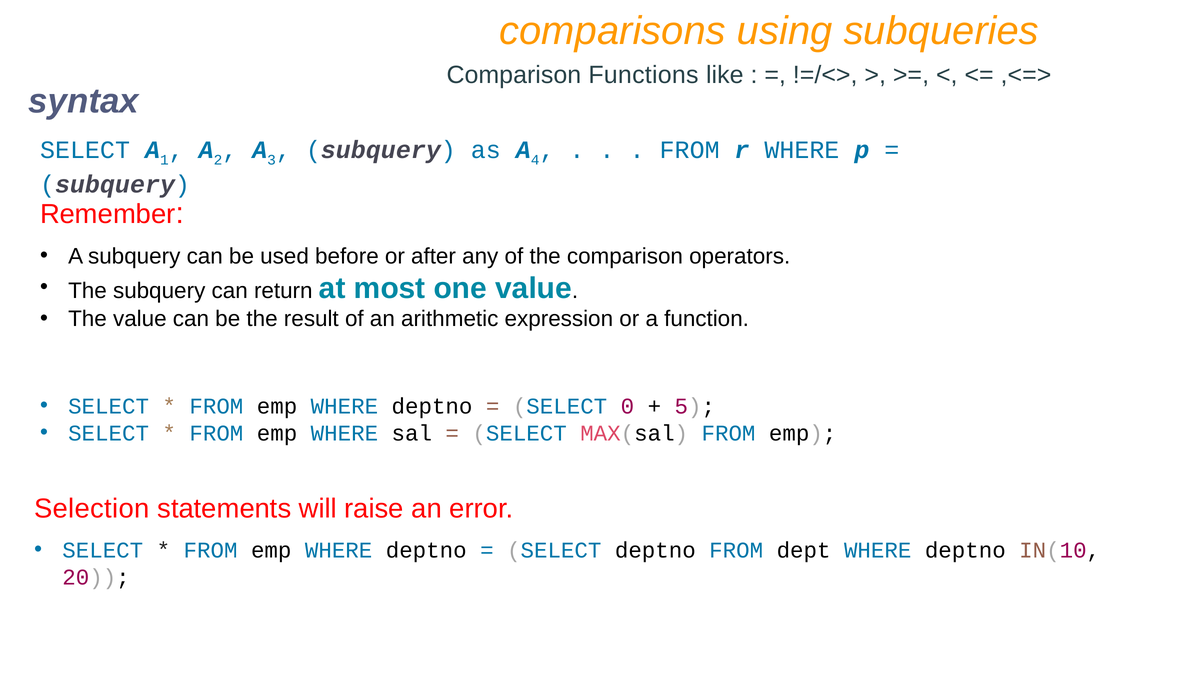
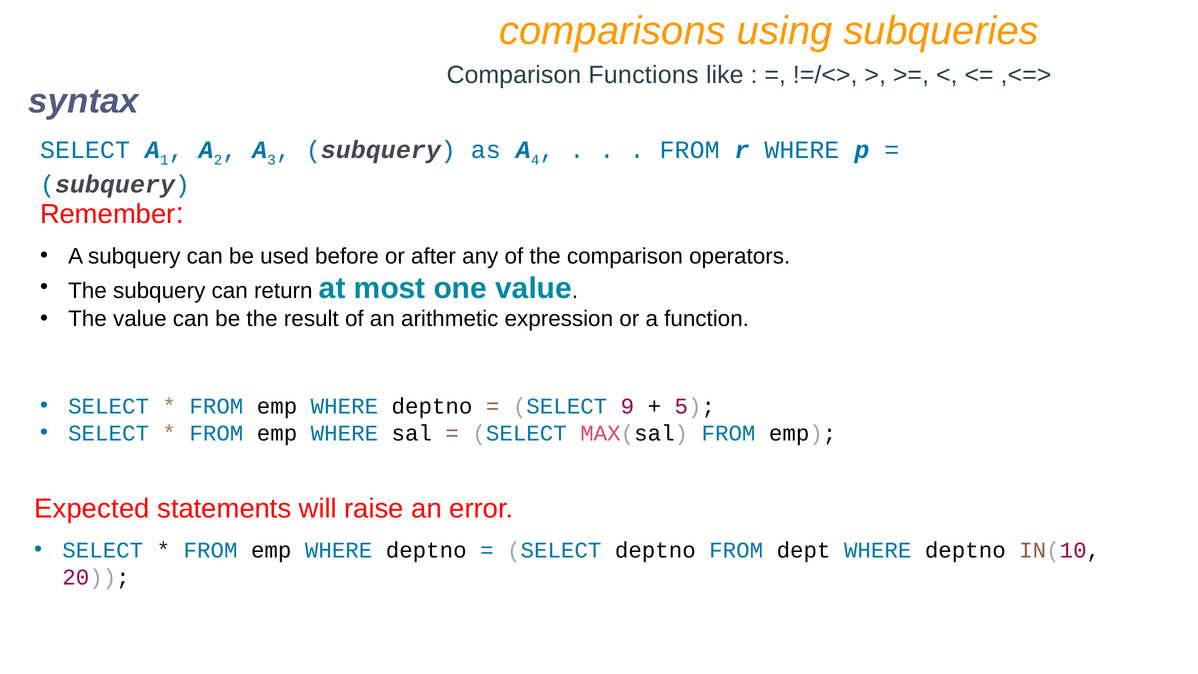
0: 0 -> 9 (627, 406)
Selection: Selection -> Expected (92, 509)
